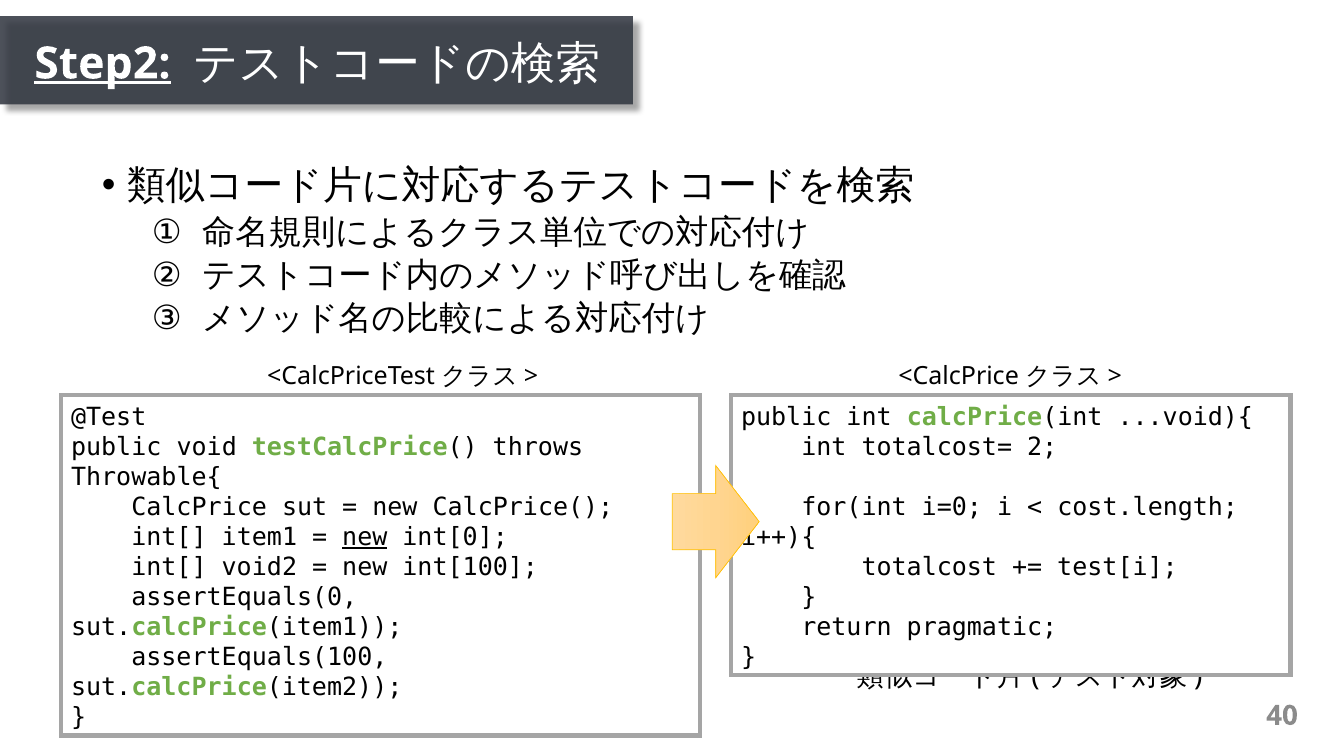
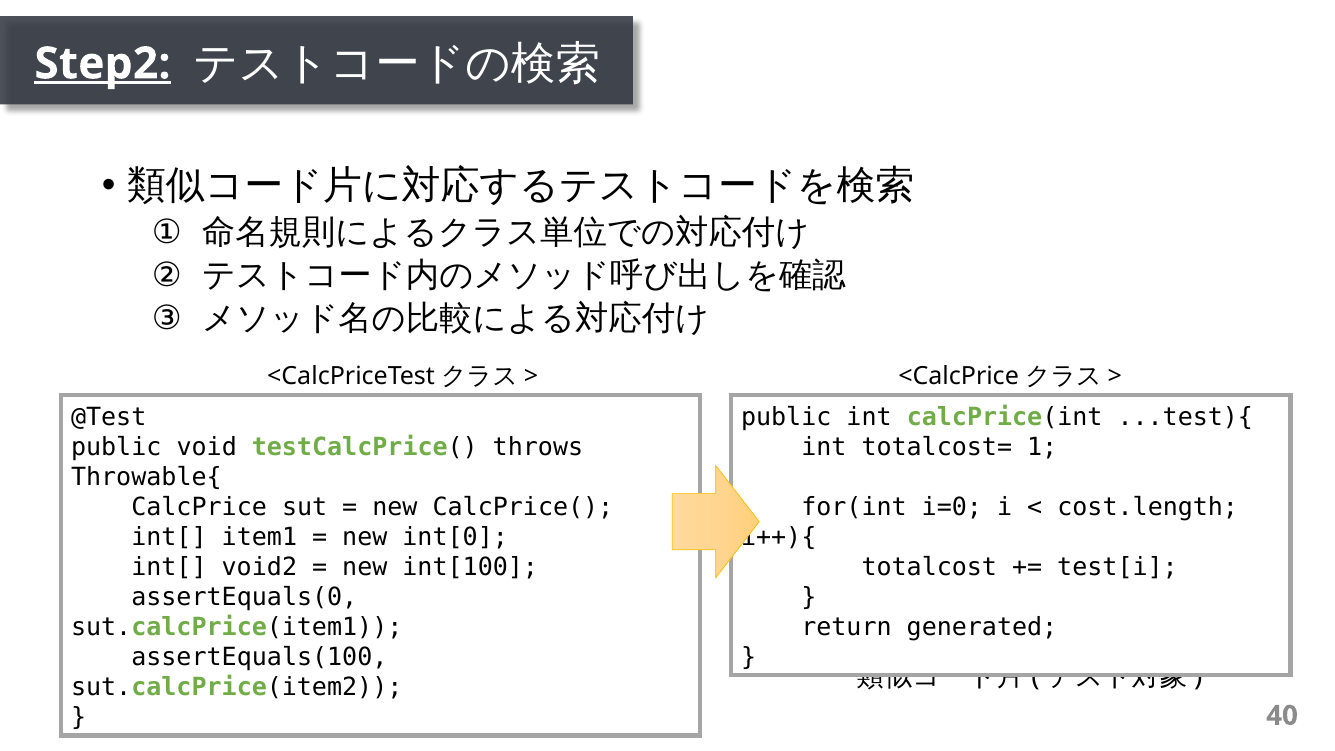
...void){: ...void){ -> ...test){ (1185, 417)
2: 2 -> 1 (1042, 447)
new underline: present -> none (365, 537)
pragmatic: pragmatic -> generated (982, 627)
